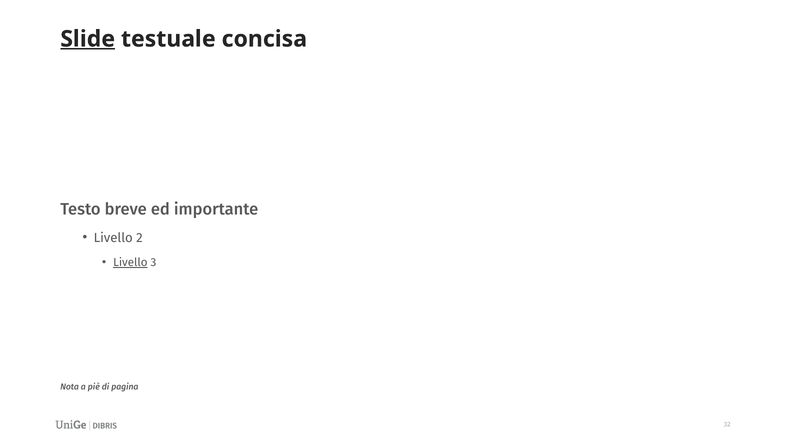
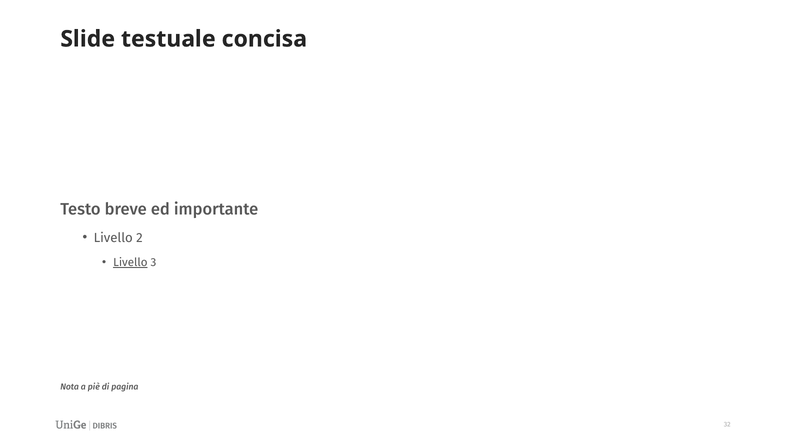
Slide underline: present -> none (88, 39)
